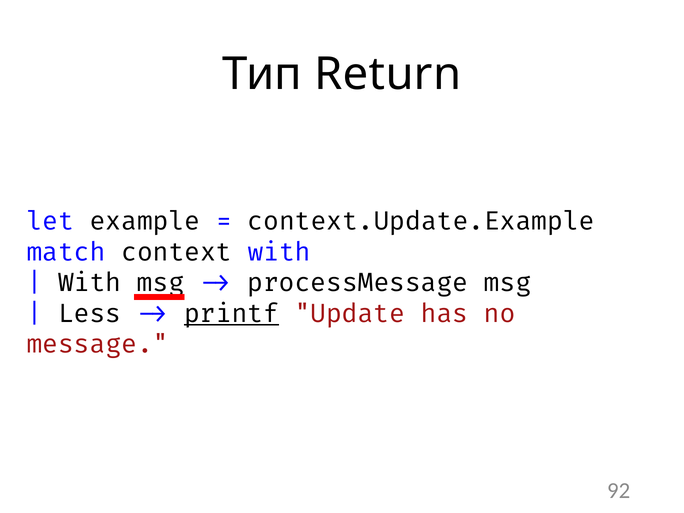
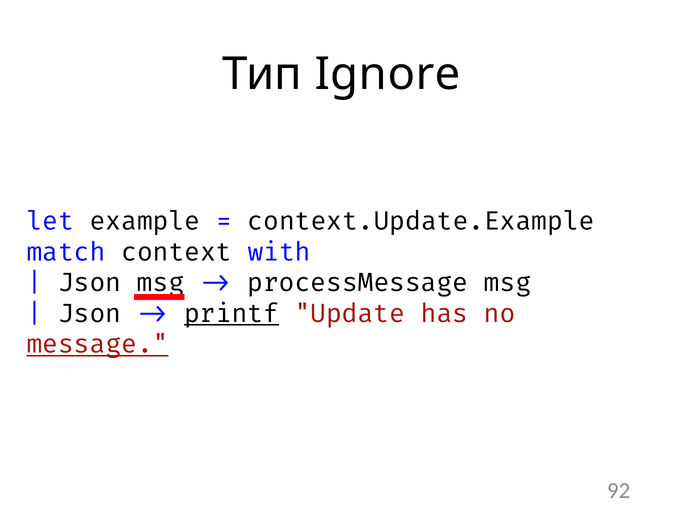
Return: Return -> Ignore (388, 74)
With: With -> Json (90, 283)
Less: Less -> Json (90, 314)
message underline: none -> present (98, 344)
